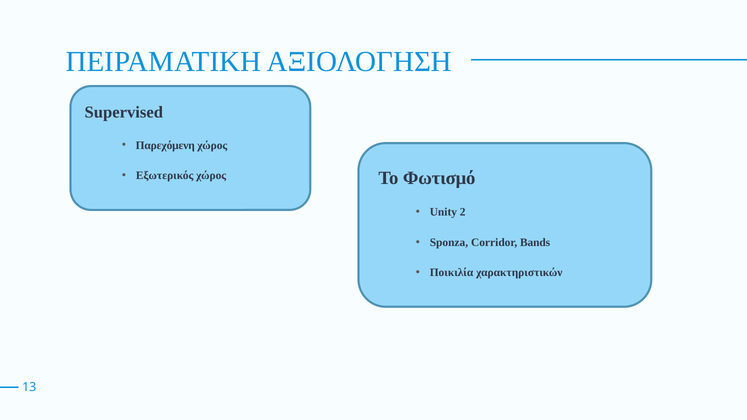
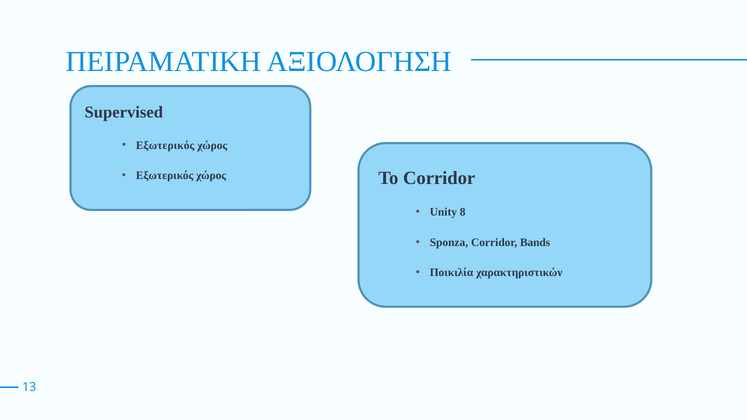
Παρεχόμενη: Παρεχόμενη -> Εξωτερικός (165, 145)
Το Φωτισμό: Φωτισμό -> Corridor (439, 178)
2: 2 -> 8 (463, 212)
